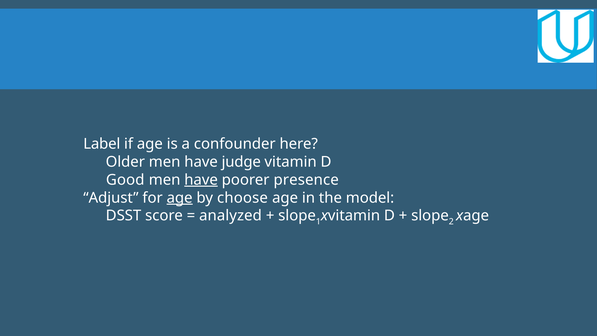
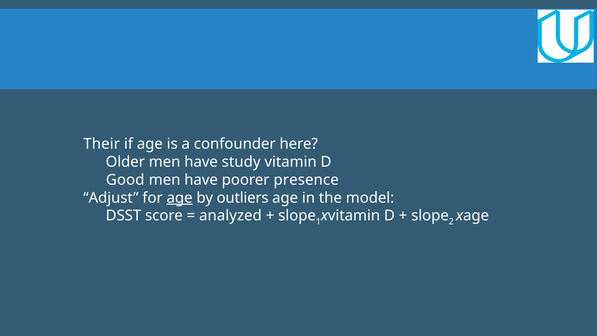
Label: Label -> Their (102, 144)
judge: judge -> study (241, 162)
have underline: present -> none (201, 180)
choose: choose -> outliers (243, 198)
